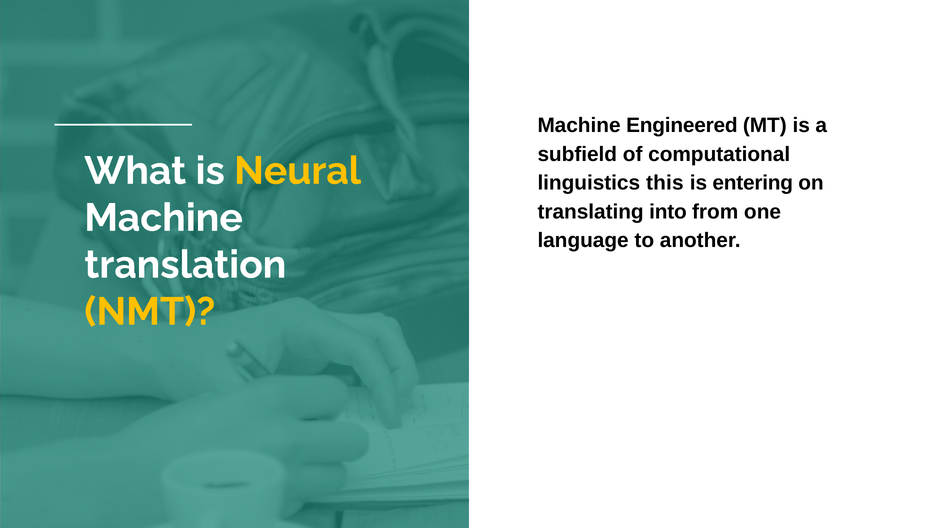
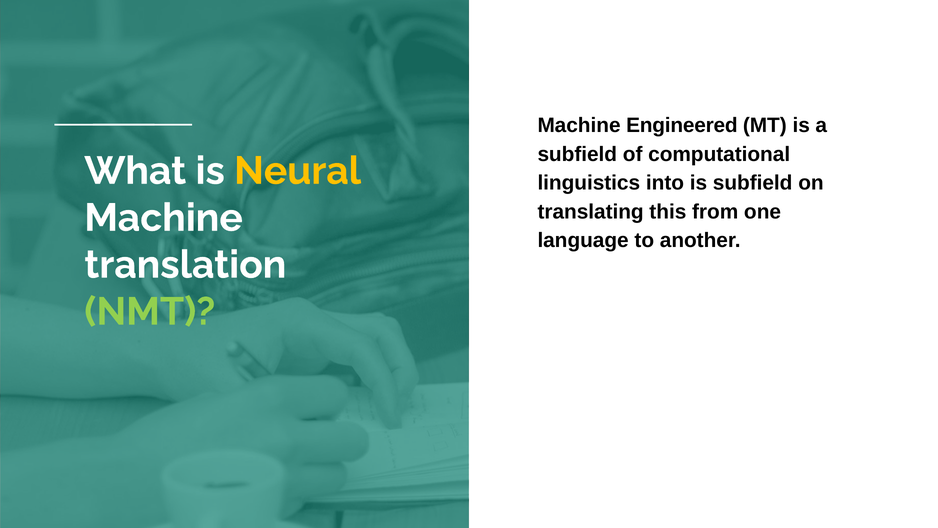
this: this -> into (665, 183)
is entering: entering -> subfield (753, 183)
into: into -> this (668, 212)
NMT colour: yellow -> light green (150, 312)
